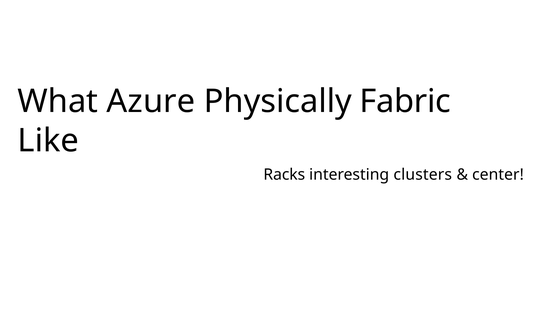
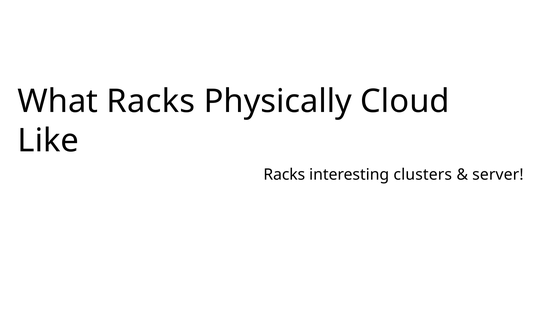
What Azure: Azure -> Racks (151, 101)
Fabric: Fabric -> Cloud (405, 101)
center: center -> server (498, 174)
